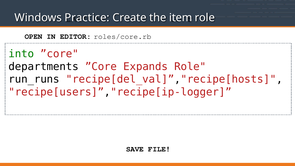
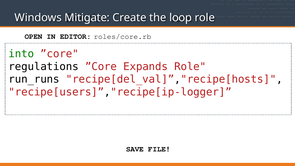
Practice: Practice -> Mitigate (87, 18)
item: item -> loop (181, 18)
departments: departments -> regulations (44, 66)
